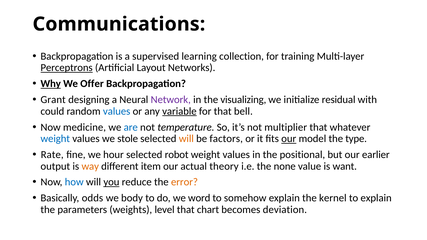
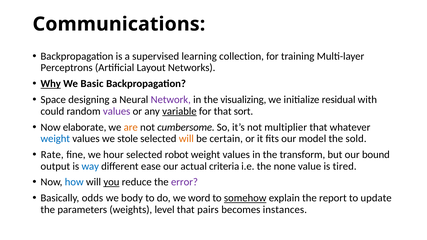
Perceptrons underline: present -> none (67, 68)
Offer: Offer -> Basic (92, 84)
Grant: Grant -> Space (53, 100)
values colour: blue -> purple (117, 111)
bell: bell -> sort (243, 111)
medicine: medicine -> elaborate (85, 127)
are colour: blue -> orange (131, 127)
temperature: temperature -> cumbersome (186, 127)
factors: factors -> certain (226, 139)
our underline: present -> none (289, 139)
type: type -> sold (356, 139)
positional: positional -> transform (302, 155)
earlier: earlier -> bound (376, 155)
way colour: orange -> blue (90, 166)
item: item -> ease (151, 166)
theory: theory -> criteria (224, 166)
want: want -> tired (345, 166)
error colour: orange -> purple (184, 182)
somehow underline: none -> present (245, 198)
kernel: kernel -> report (333, 198)
to explain: explain -> update (376, 198)
chart: chart -> pairs (208, 210)
deviation: deviation -> instances (285, 210)
